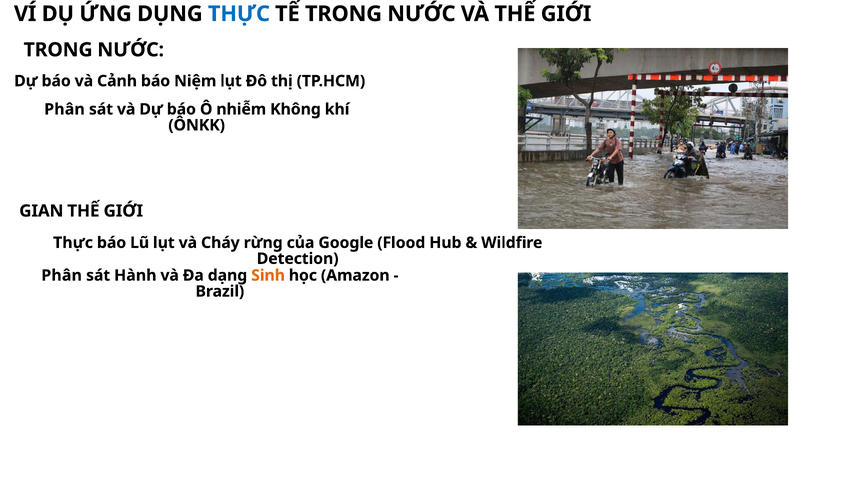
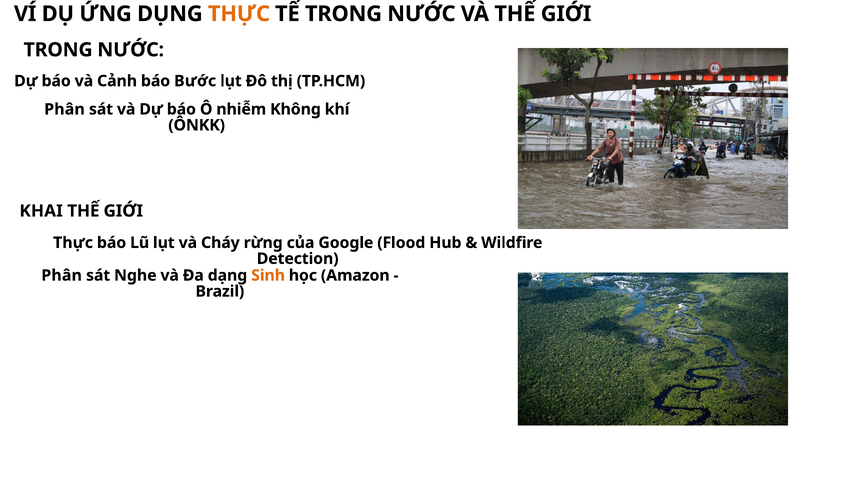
THỰC colour: blue -> orange (239, 14)
Niệm: Niệm -> Bước (195, 81)
GIAN: GIAN -> KHAI (41, 211)
Hành: Hành -> Nghe (135, 275)
